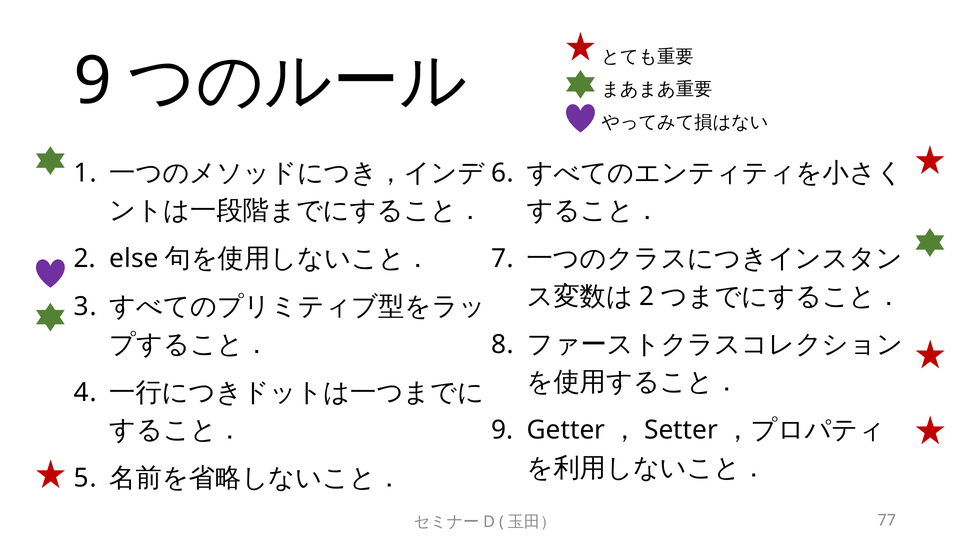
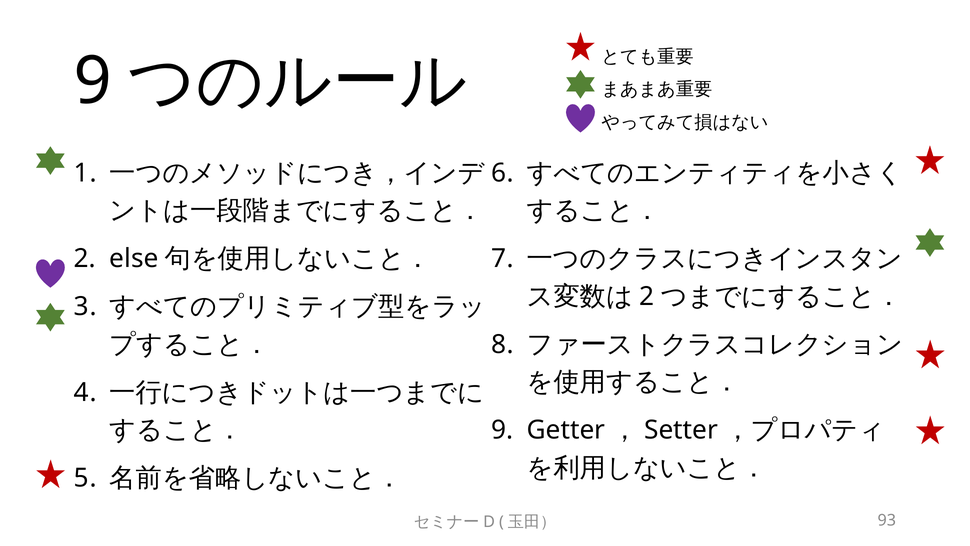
77: 77 -> 93 (887, 520)
